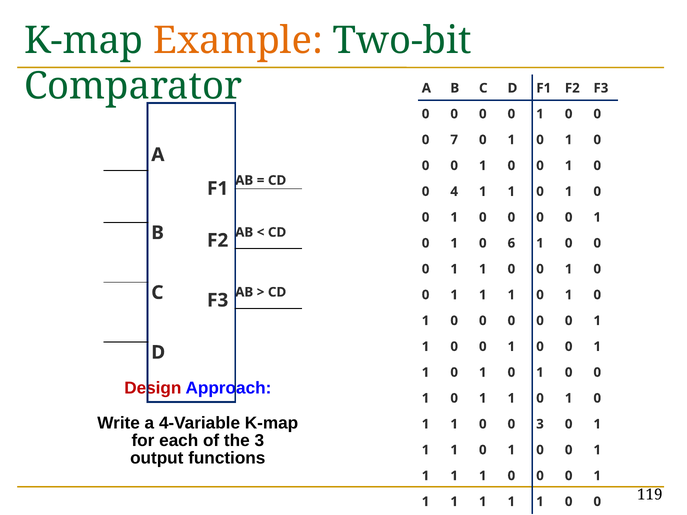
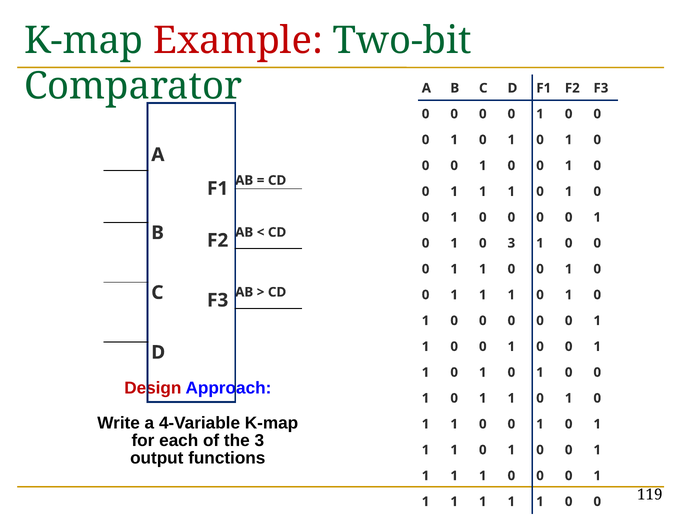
Example colour: orange -> red (238, 40)
7: 7 -> 1 (454, 140)
4: 4 -> 1 (454, 192)
0 6: 6 -> 3 (511, 243)
3: 3 -> 1 (540, 424)
